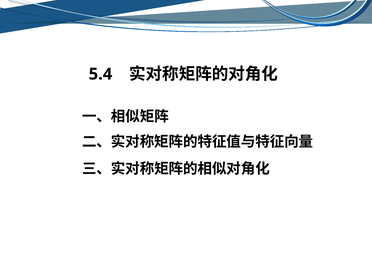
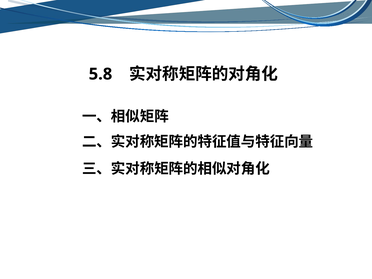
5.4: 5.4 -> 5.8 (100, 74)
